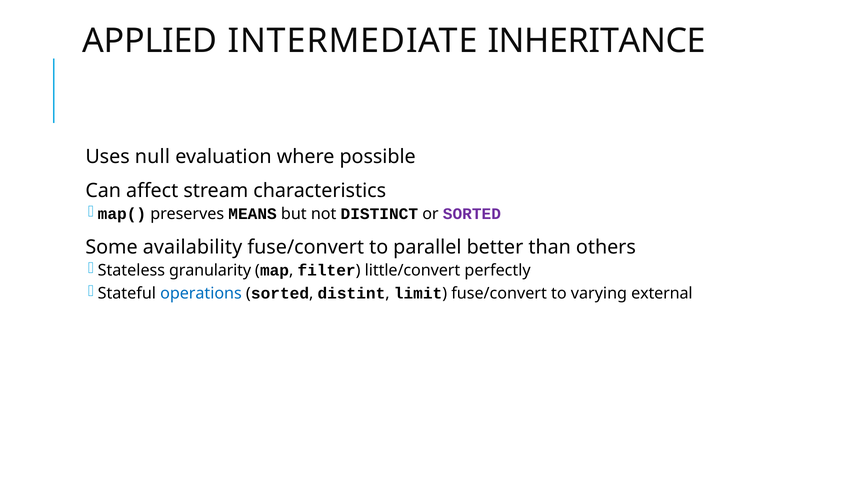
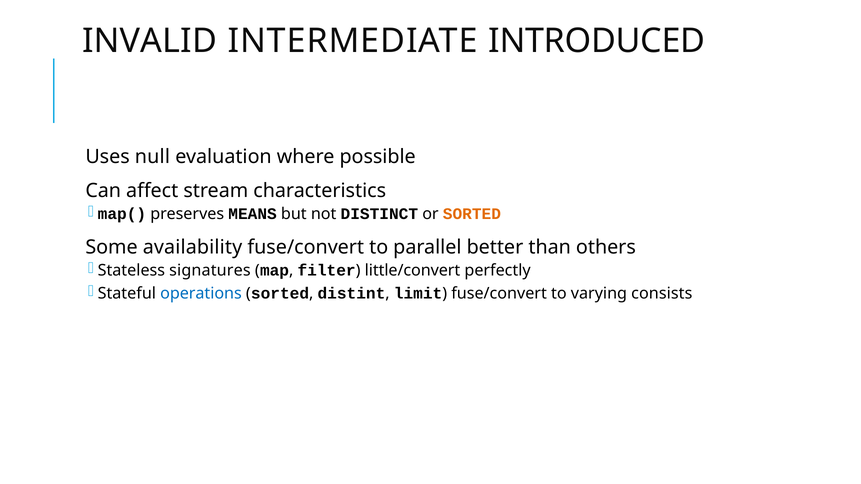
APPLIED: APPLIED -> INVALID (150, 41)
INHERITANCE: INHERITANCE -> INTRODUCED (597, 41)
SORTED colour: purple -> orange (472, 214)
granularity: granularity -> signatures (210, 271)
external: external -> consists (662, 293)
